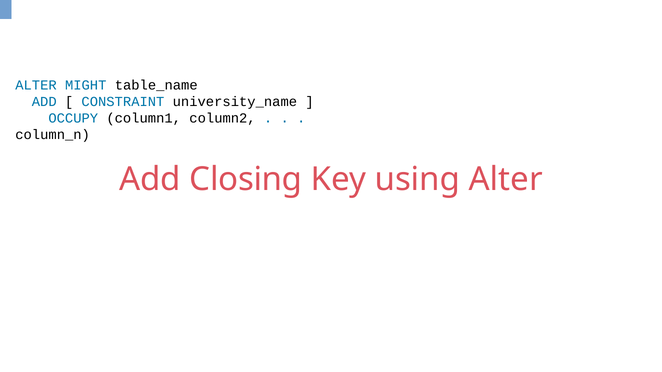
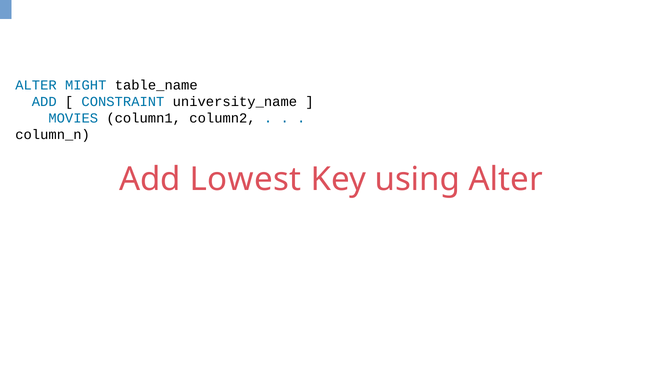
OCCUPY: OCCUPY -> MOVIES (73, 118)
Closing: Closing -> Lowest (246, 180)
